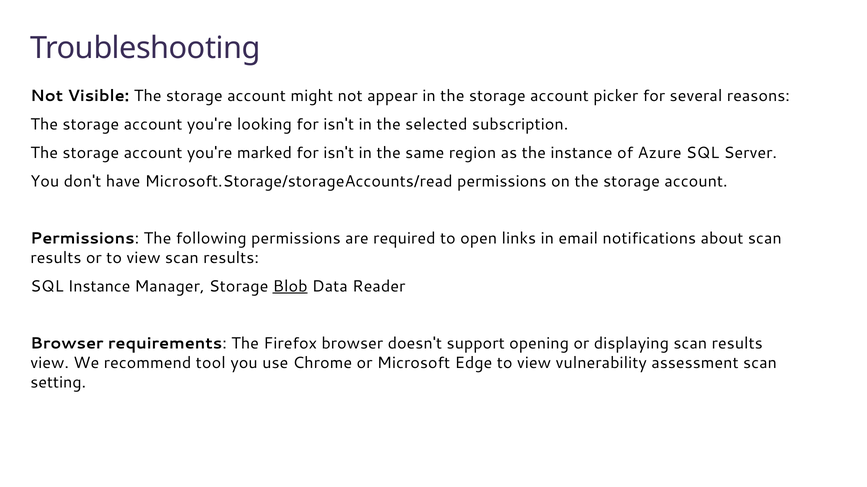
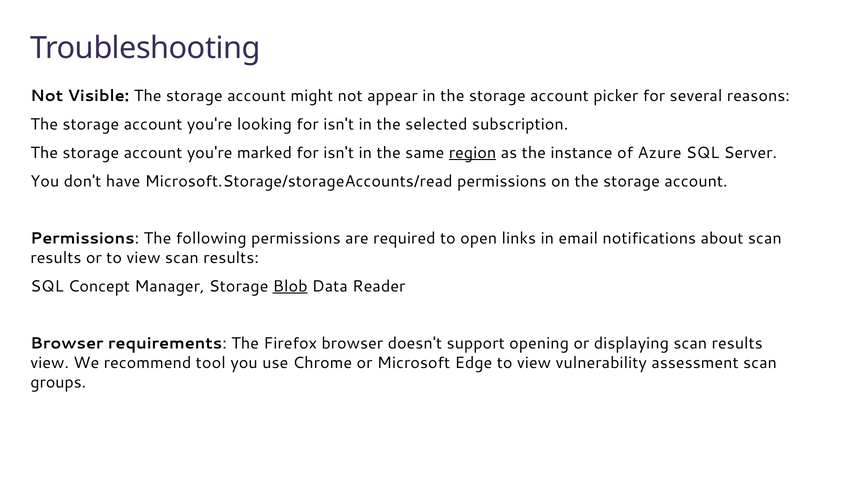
region underline: none -> present (472, 153)
SQL Instance: Instance -> Concept (99, 287)
setting: setting -> groups (58, 383)
